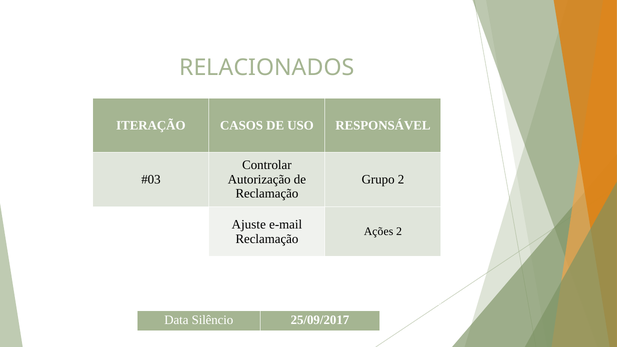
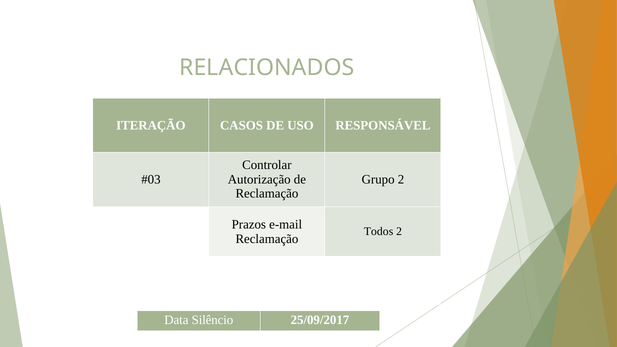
Ajuste: Ajuste -> Prazos (249, 225)
Ações: Ações -> Todos (379, 232)
